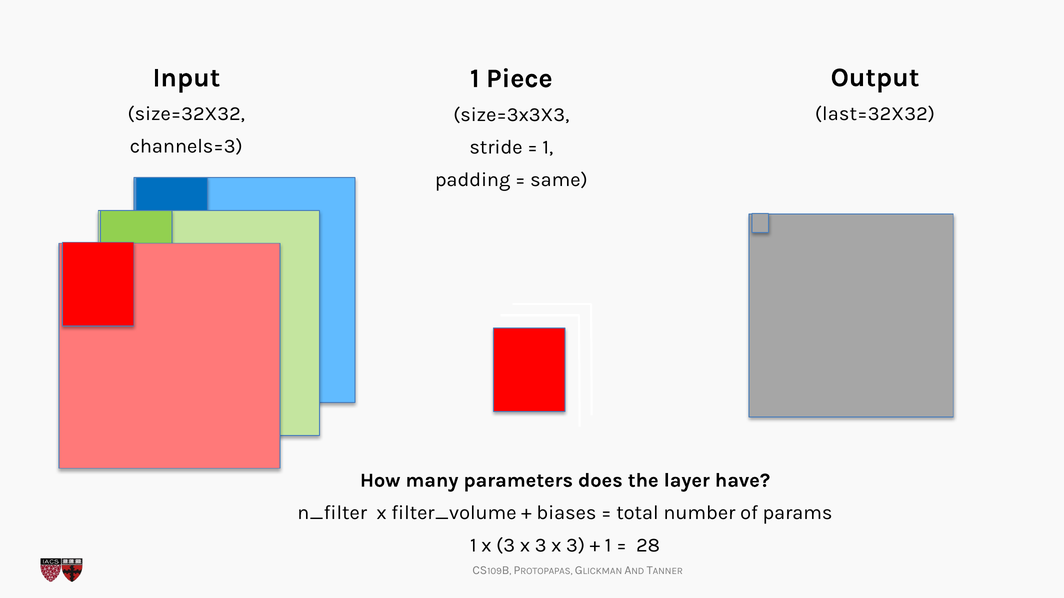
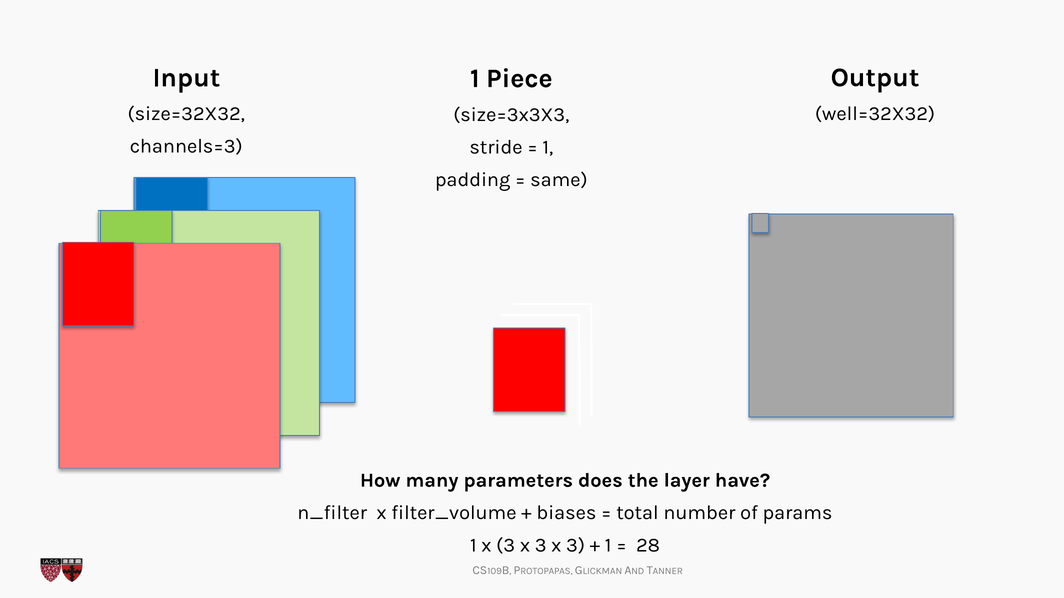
last=32X32: last=32X32 -> well=32X32 (875, 114)
